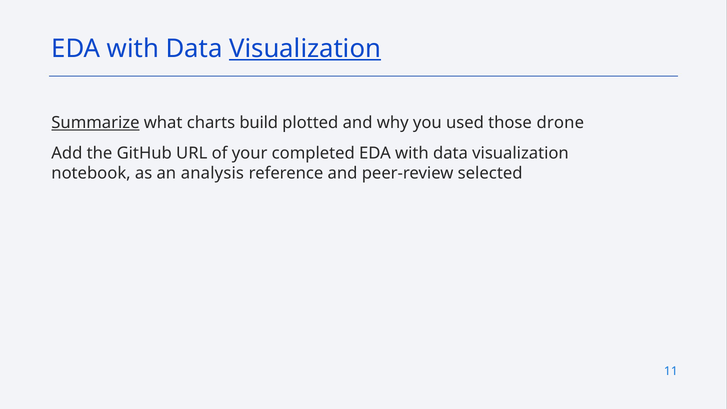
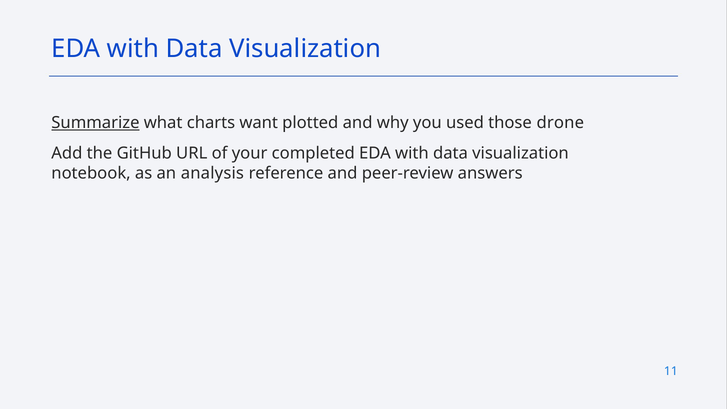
Visualization underline: present -> none (305, 49)
build: build -> want (259, 123)
selected: selected -> answers (490, 173)
